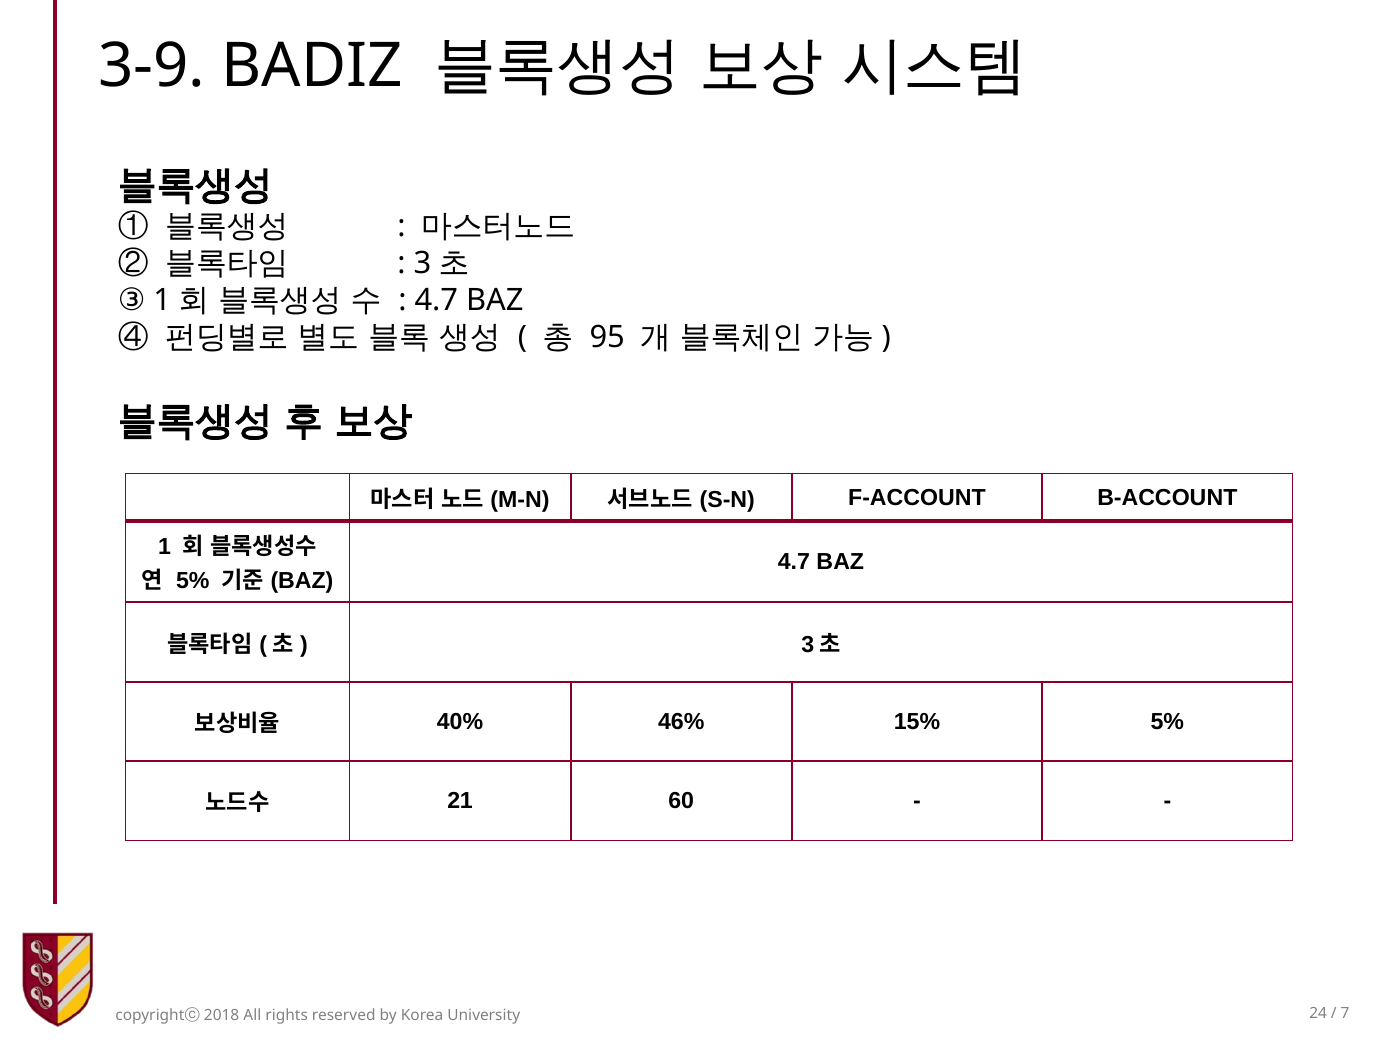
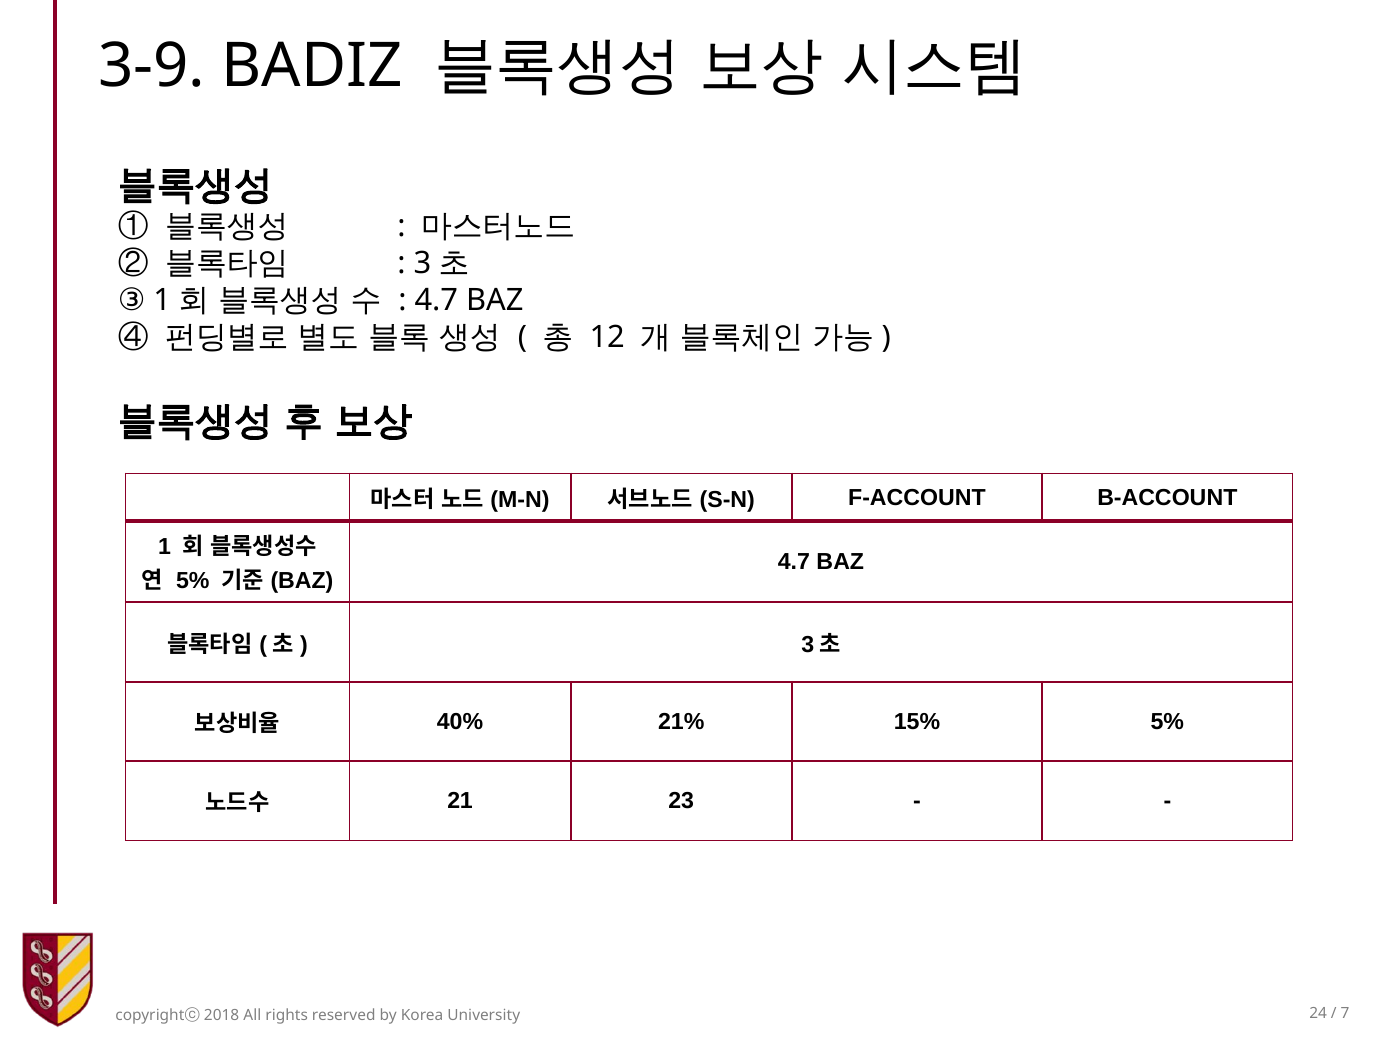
95: 95 -> 12 (607, 338)
46%: 46% -> 21% (681, 722)
60: 60 -> 23 (681, 801)
